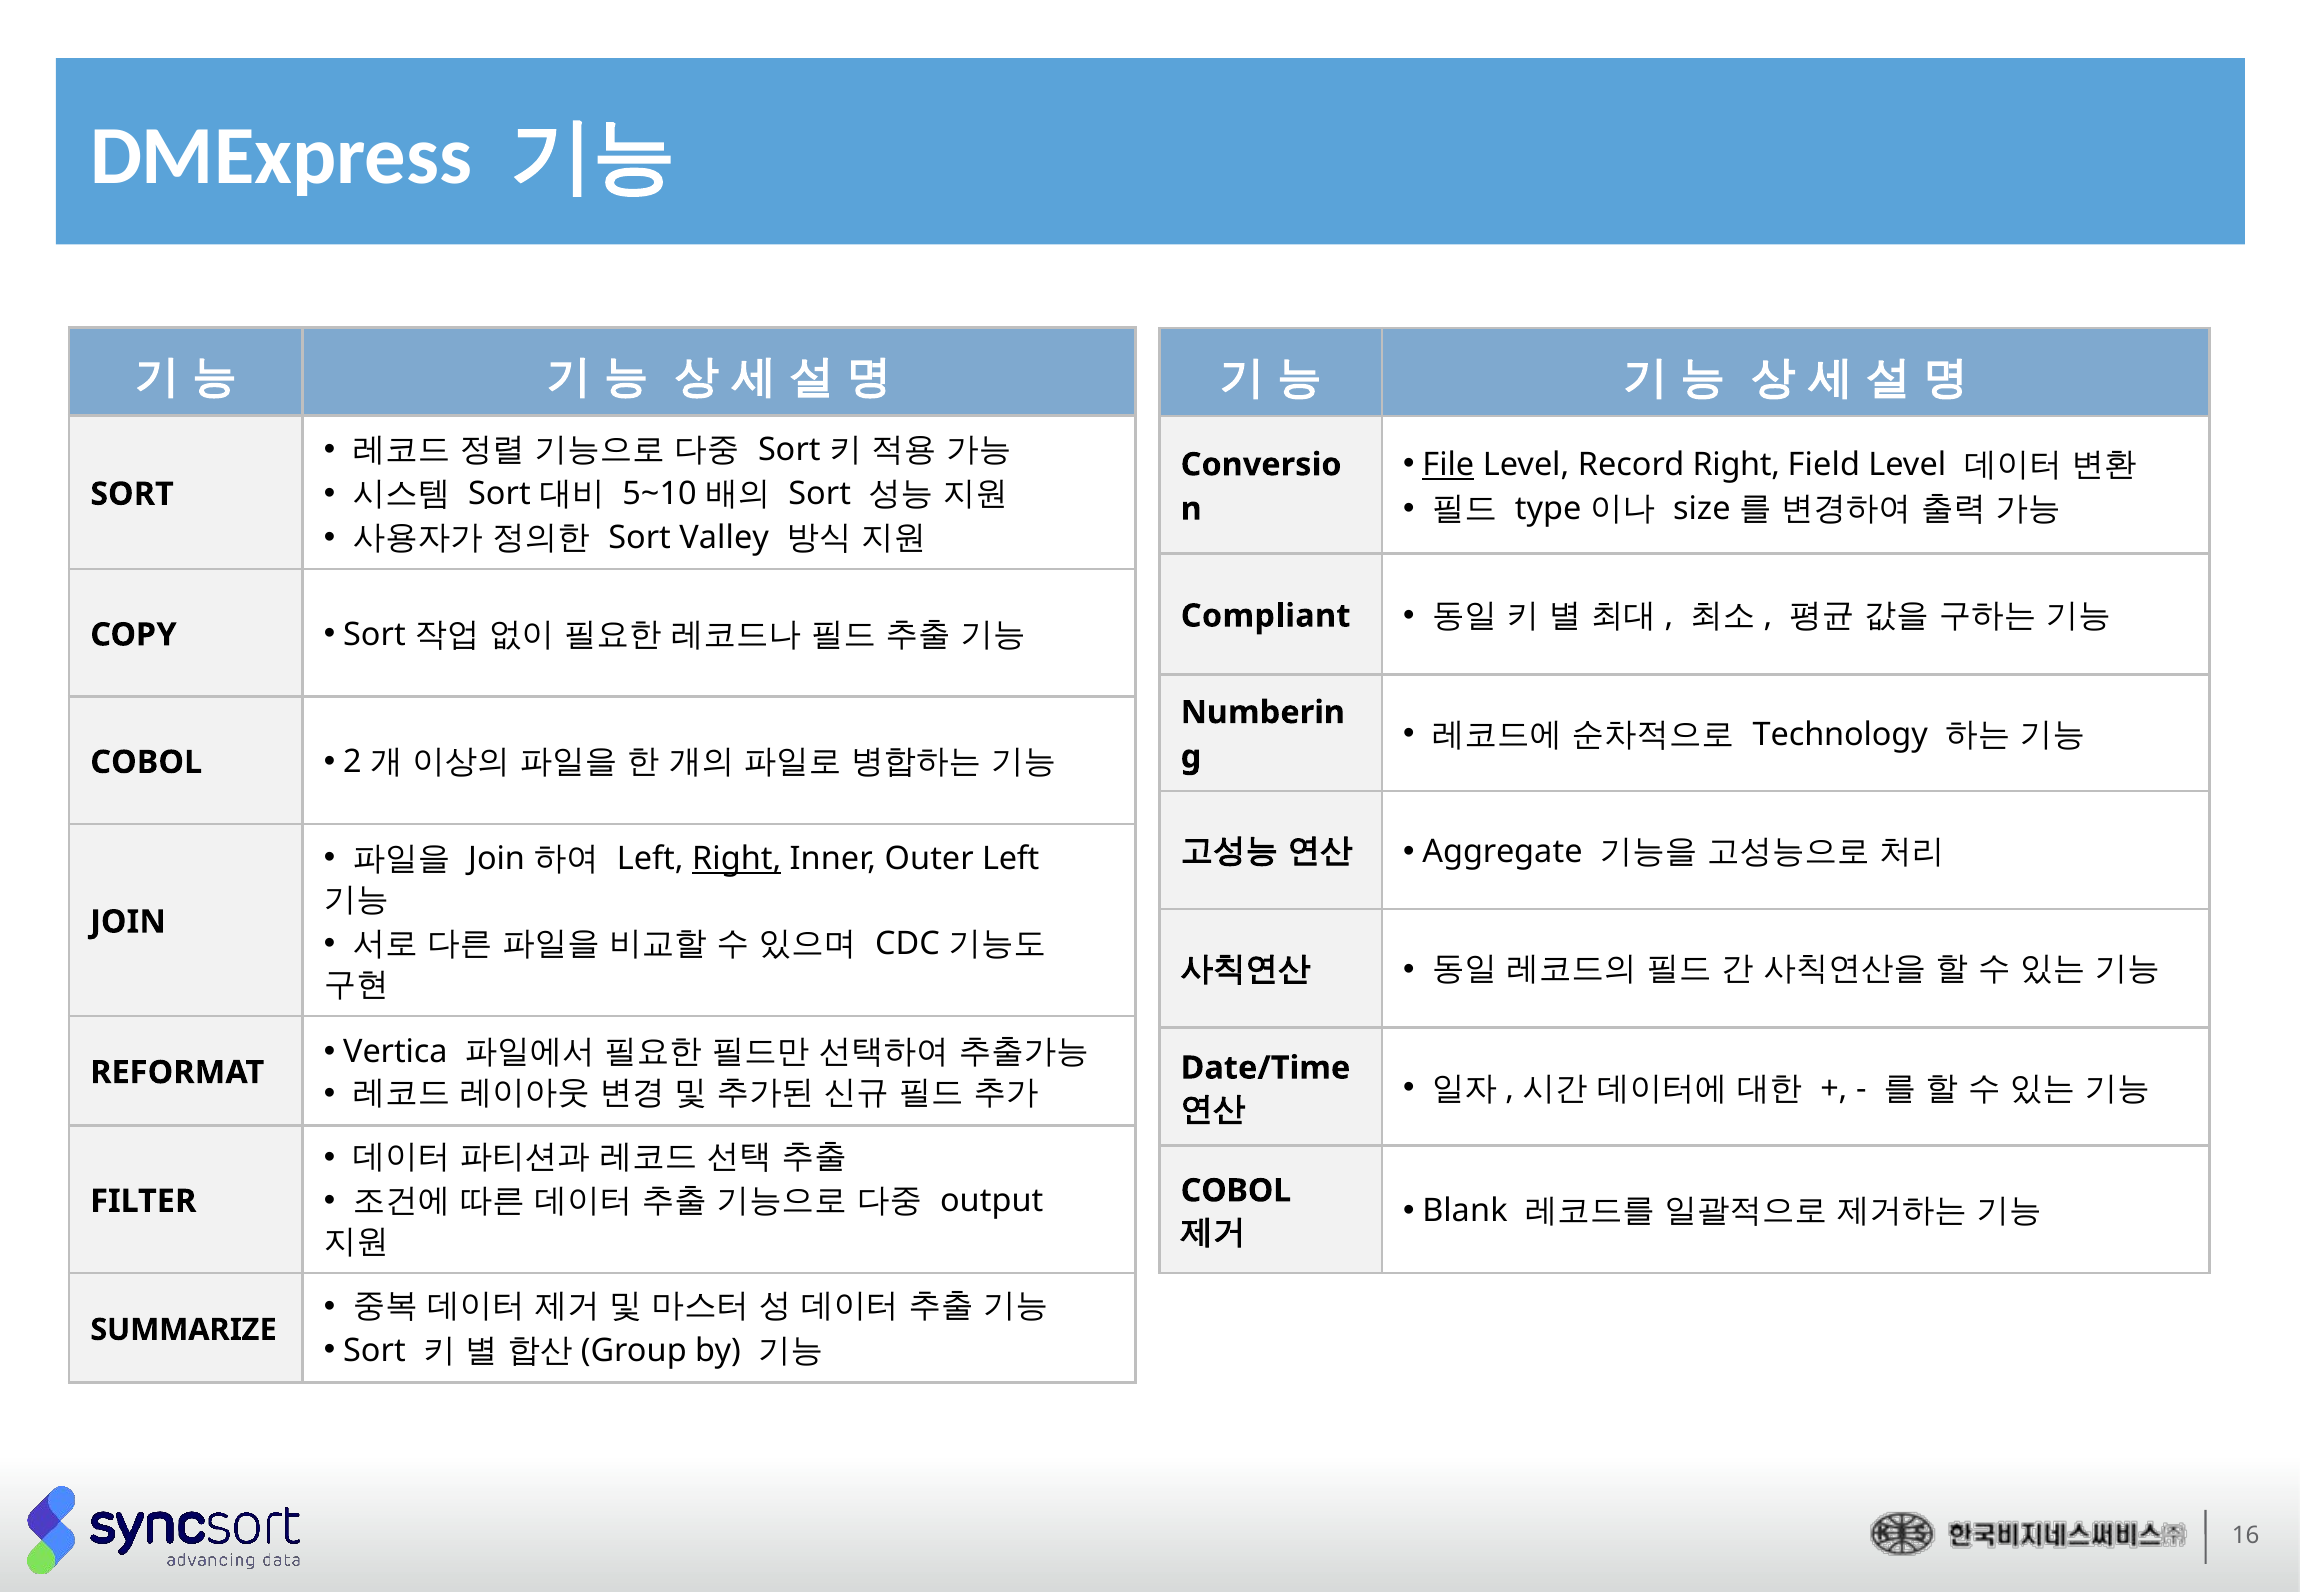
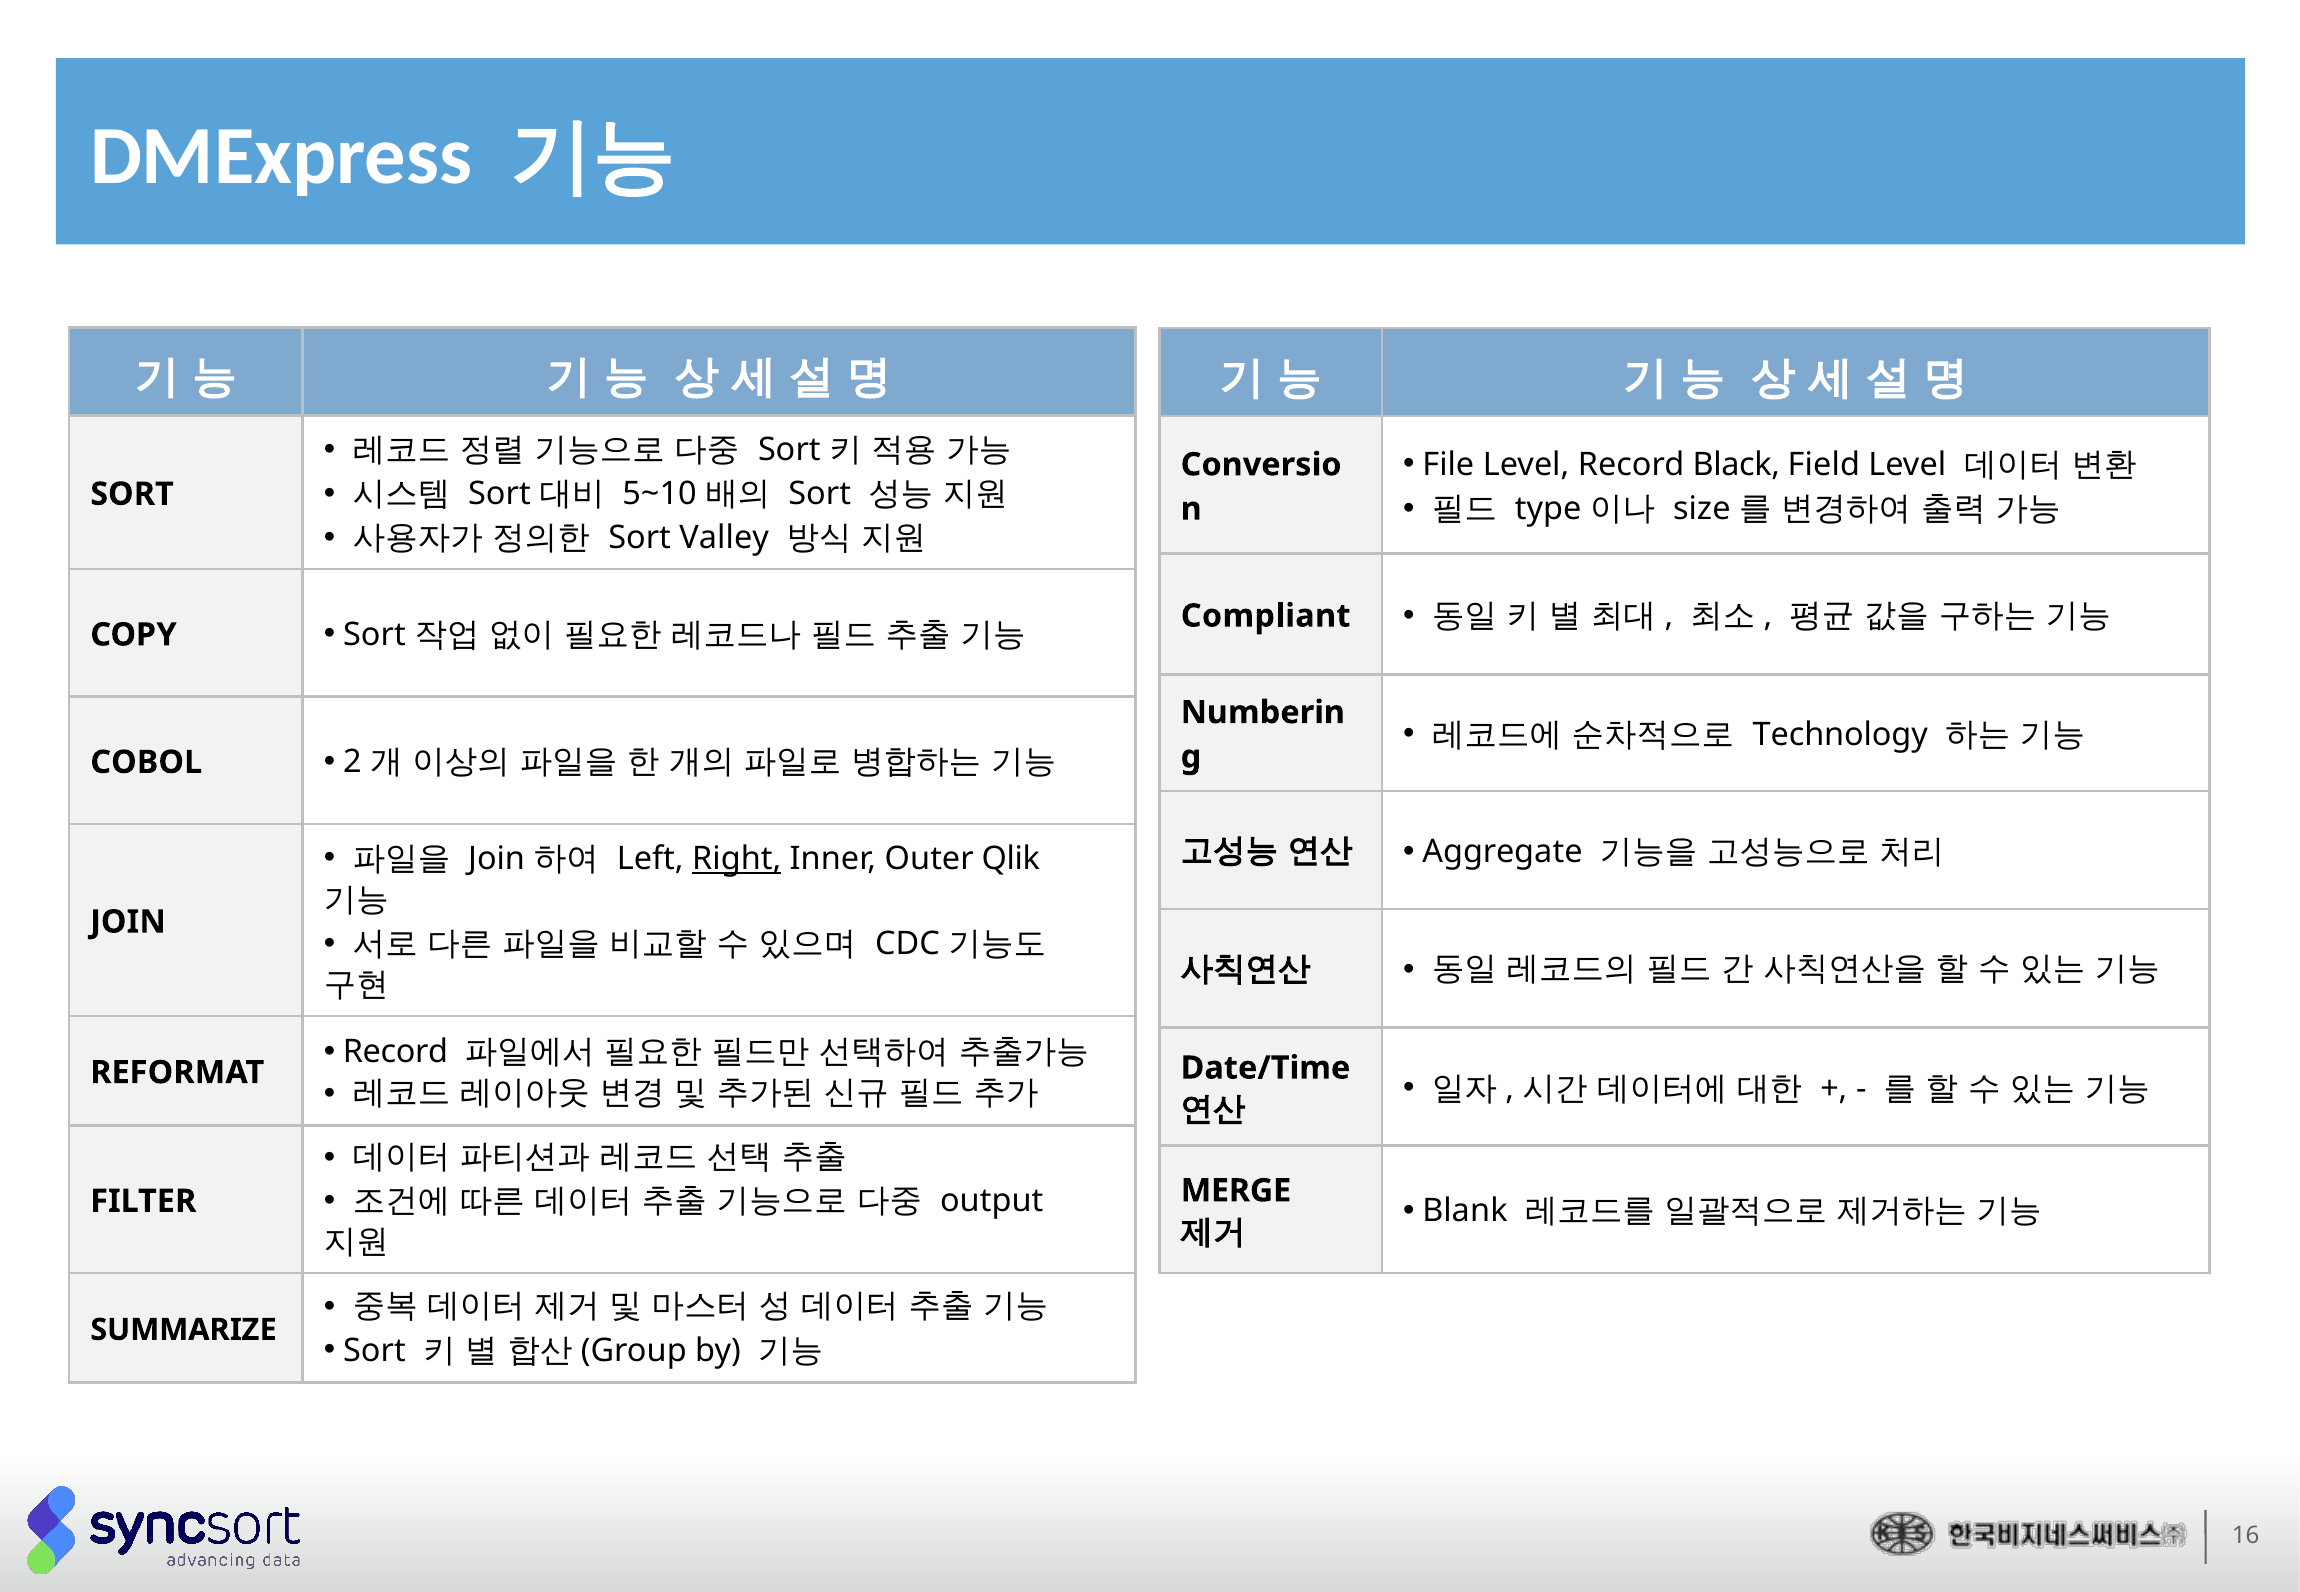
File underline: present -> none (1448, 465)
Record Right: Right -> Black (1736, 465)
Outer Left: Left -> Qlik (1011, 859)
Vertica: Vertica -> Record (395, 1052)
COBOL: COBOL -> MERGE (1236, 1191)
